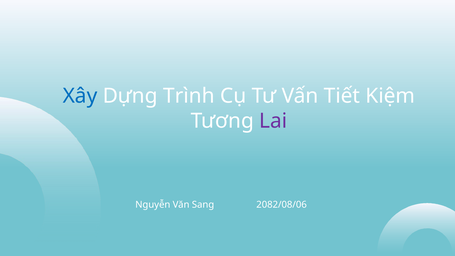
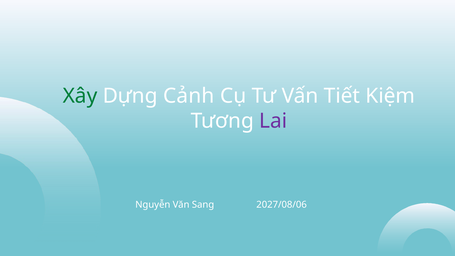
Xây colour: blue -> green (80, 96)
Trình: Trình -> Cảnh (189, 96)
2082/08/06: 2082/08/06 -> 2027/08/06 (282, 205)
